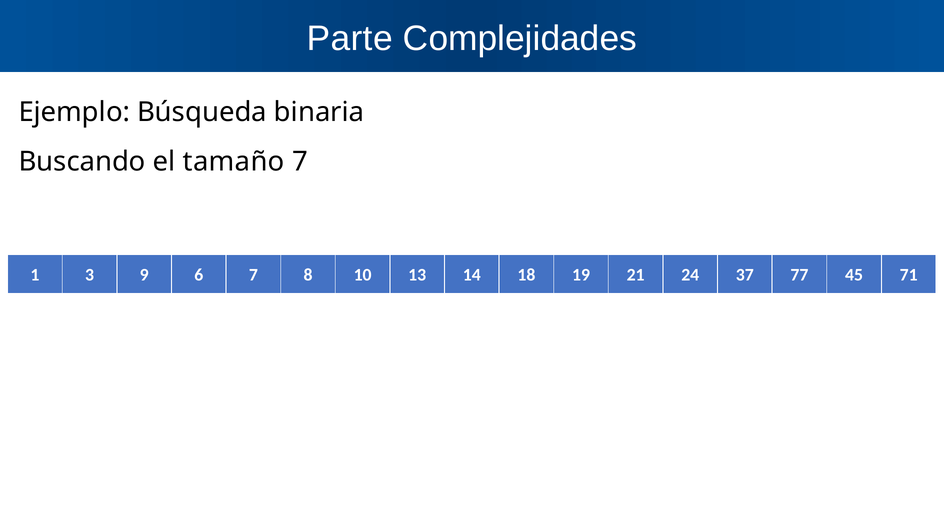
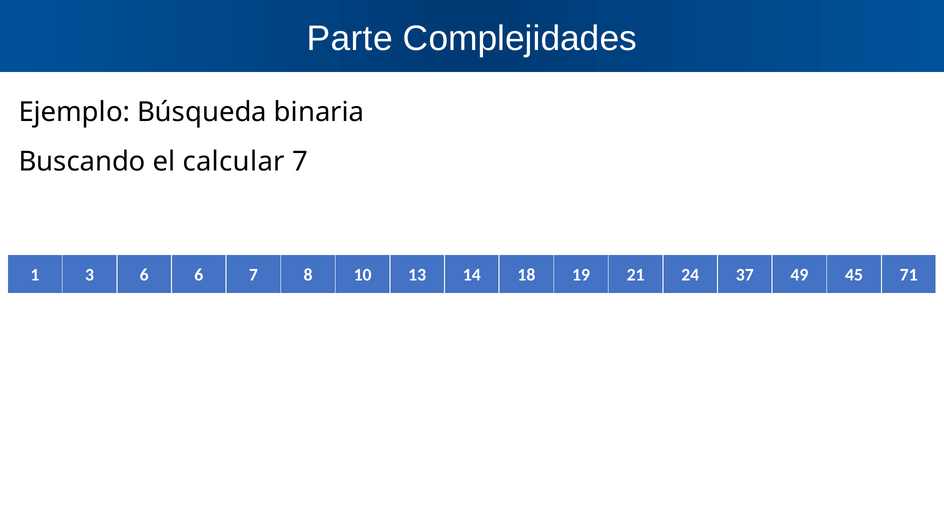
tamaño: tamaño -> calcular (234, 162)
3 9: 9 -> 6 (144, 275)
77: 77 -> 49 (799, 275)
